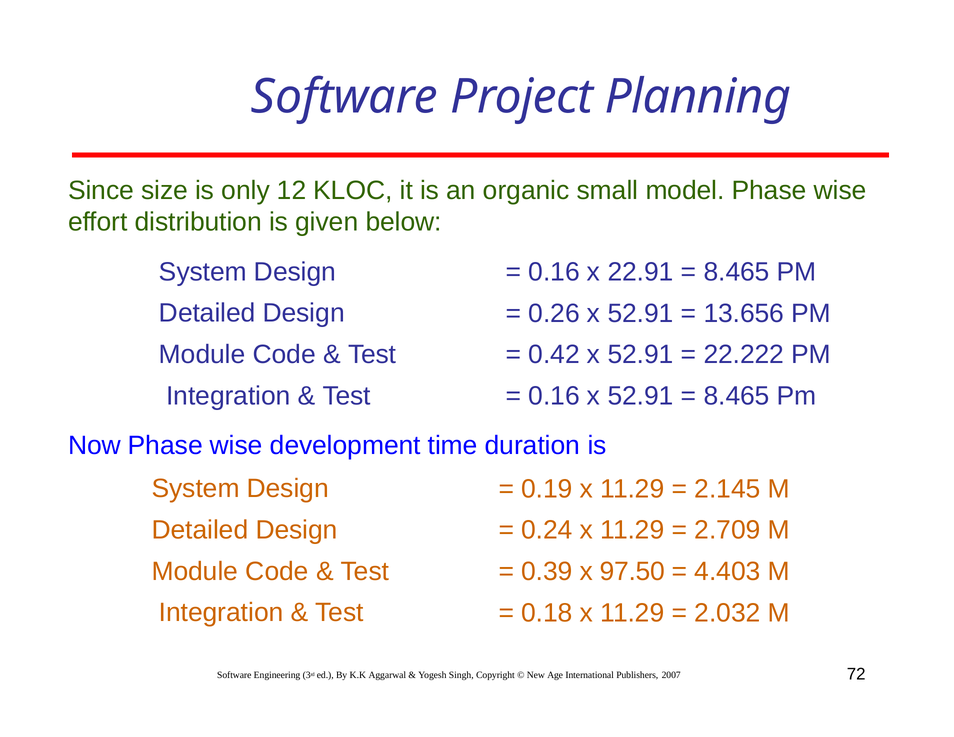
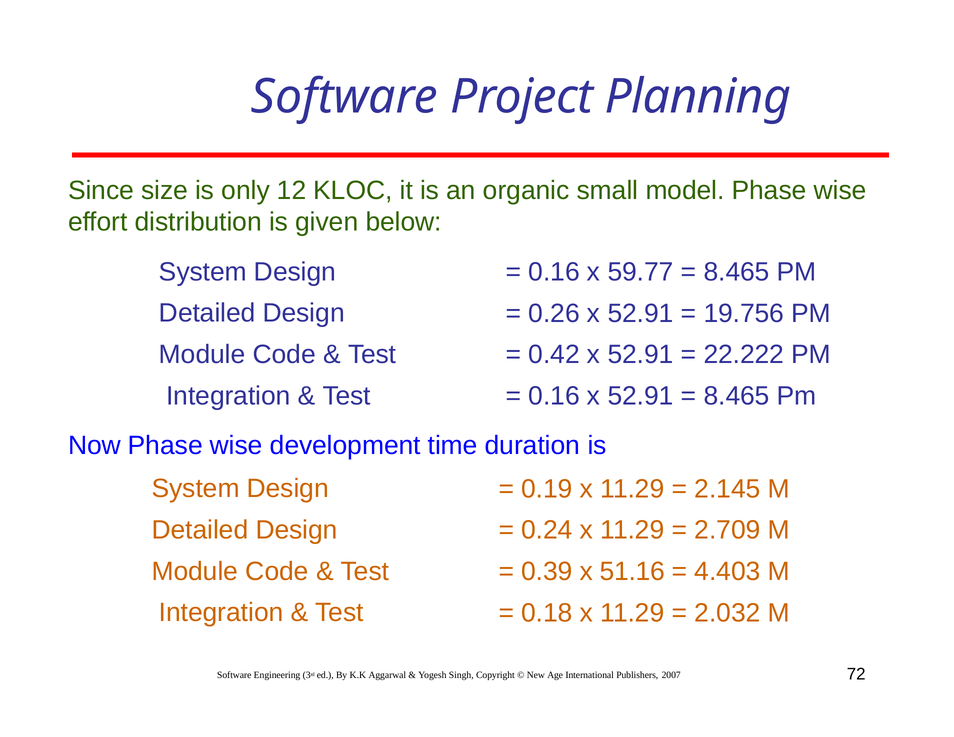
22.91: 22.91 -> 59.77 (641, 272)
13.656: 13.656 -> 19.756 (744, 313)
97.50: 97.50 -> 51.16 (632, 572)
